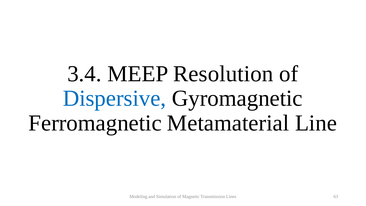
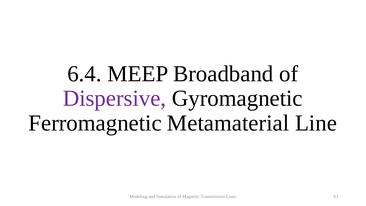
3.4: 3.4 -> 6.4 (84, 74)
Resolution: Resolution -> Broadband (223, 74)
Dispersive colour: blue -> purple (114, 98)
